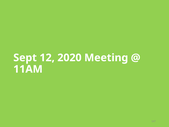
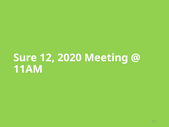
Sept: Sept -> Sure (25, 58)
